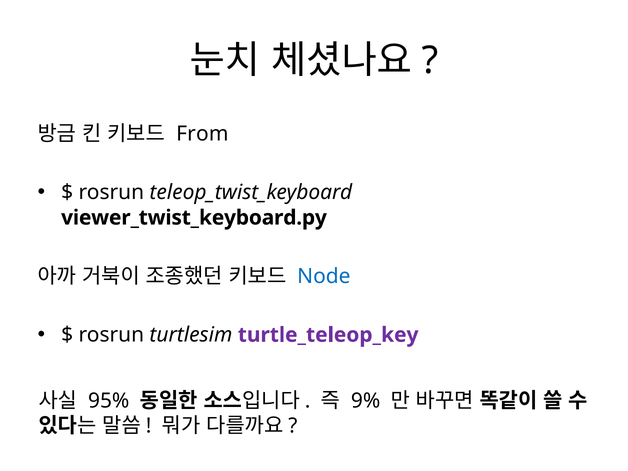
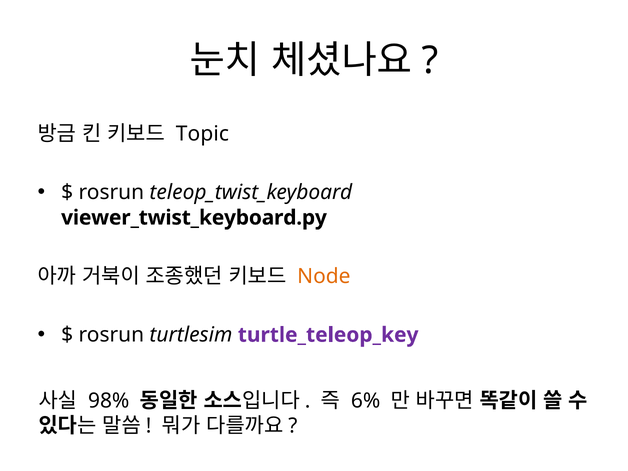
From: From -> Topic (202, 134)
Node colour: blue -> orange (324, 276)
95%: 95% -> 98% (109, 401)
9%: 9% -> 6% (366, 401)
